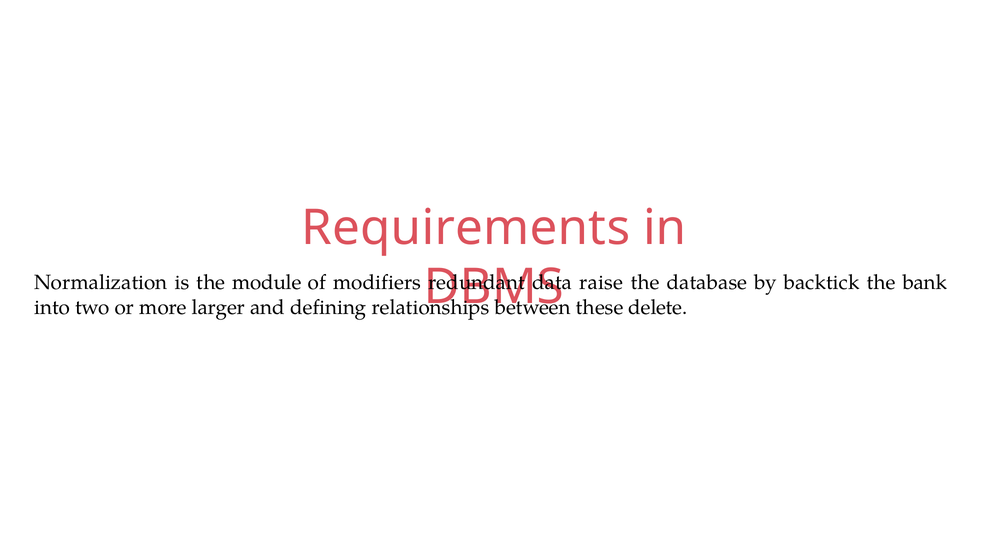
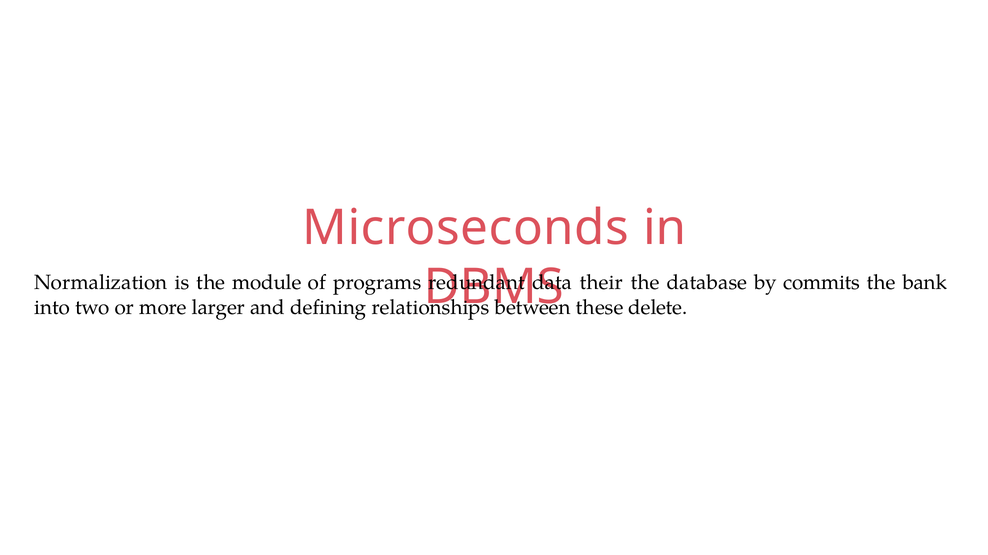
Requirements: Requirements -> Microseconds (466, 228)
modifiers: modifiers -> programs (377, 283)
raise: raise -> their (601, 283)
backtick: backtick -> commits (822, 283)
